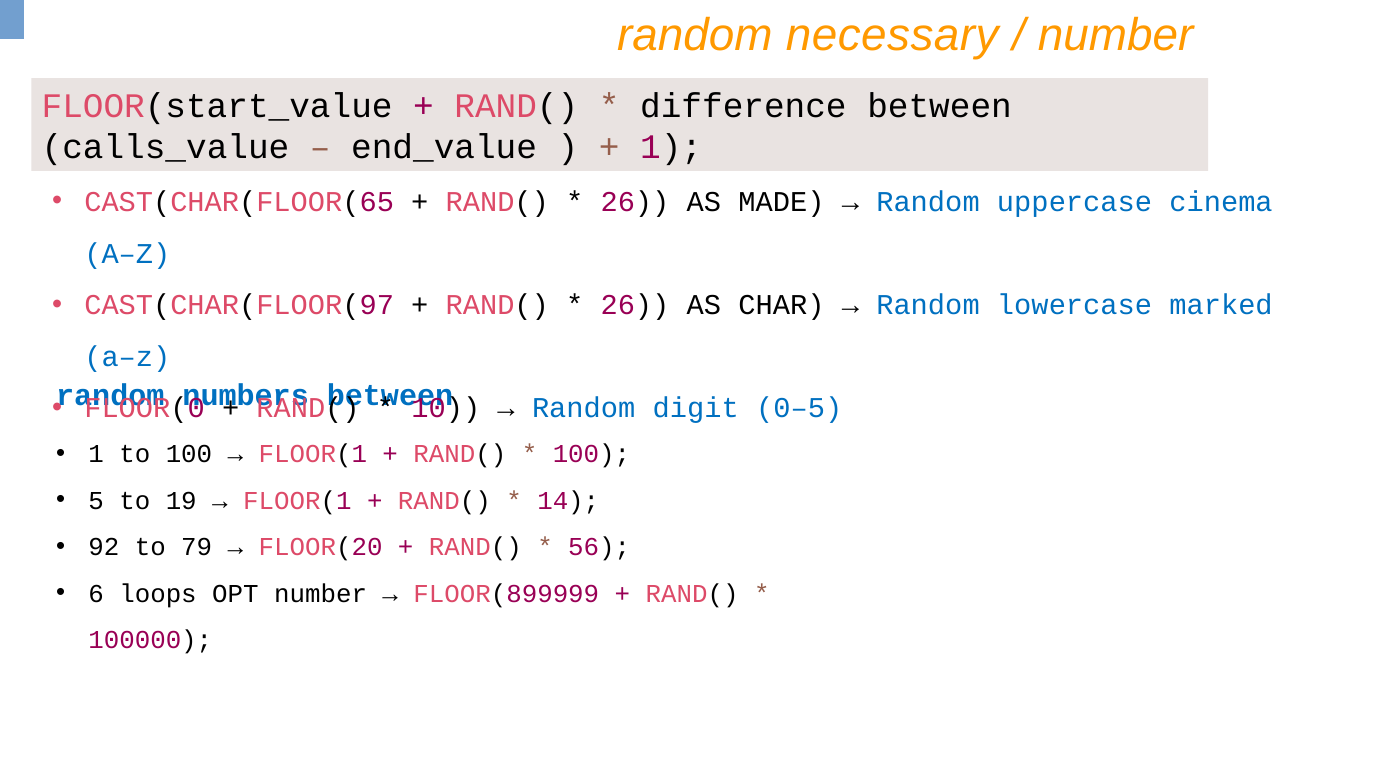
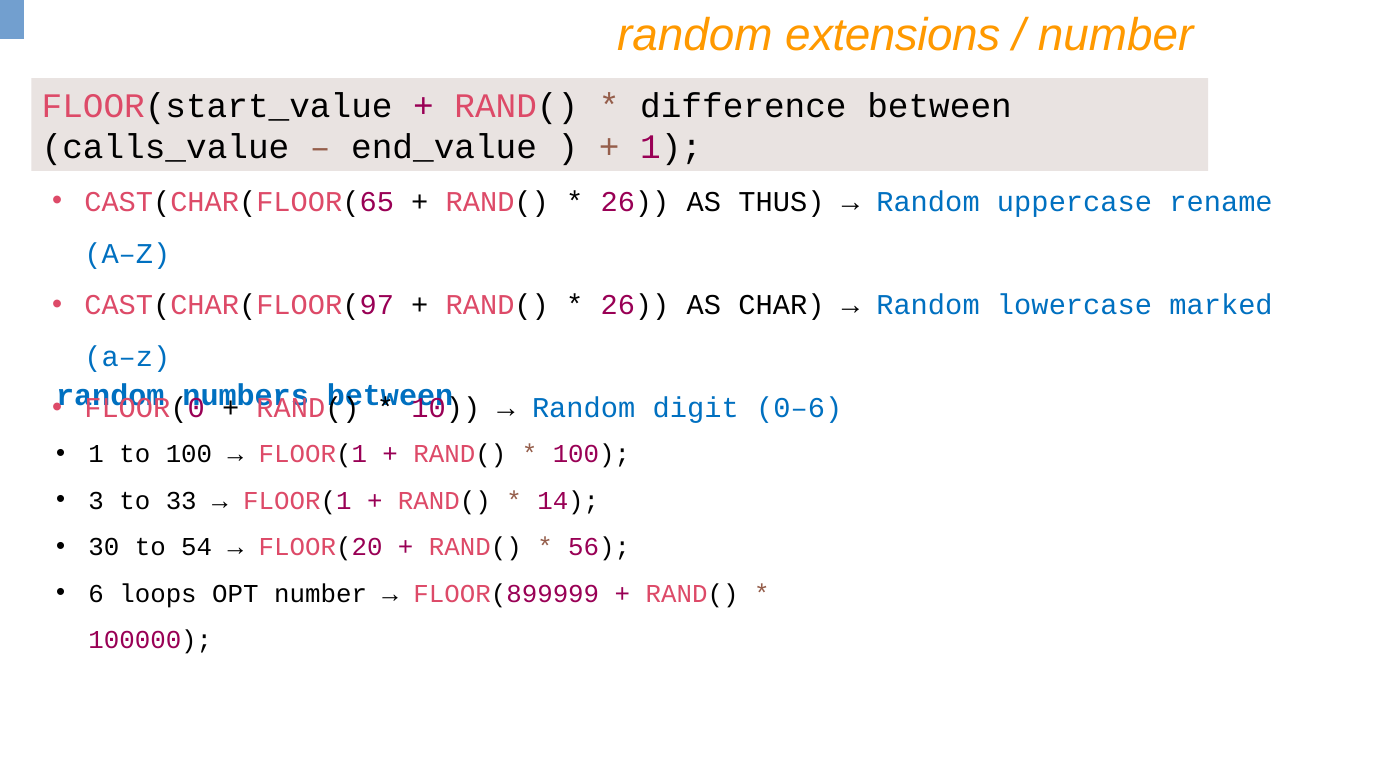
necessary: necessary -> extensions (893, 36)
MADE: MADE -> THUS (782, 202)
cinema: cinema -> rename (1221, 202)
0–5: 0–5 -> 0–6 (799, 408)
5: 5 -> 3 (96, 501)
19: 19 -> 33 (181, 501)
92: 92 -> 30 (104, 547)
79: 79 -> 54 (197, 547)
